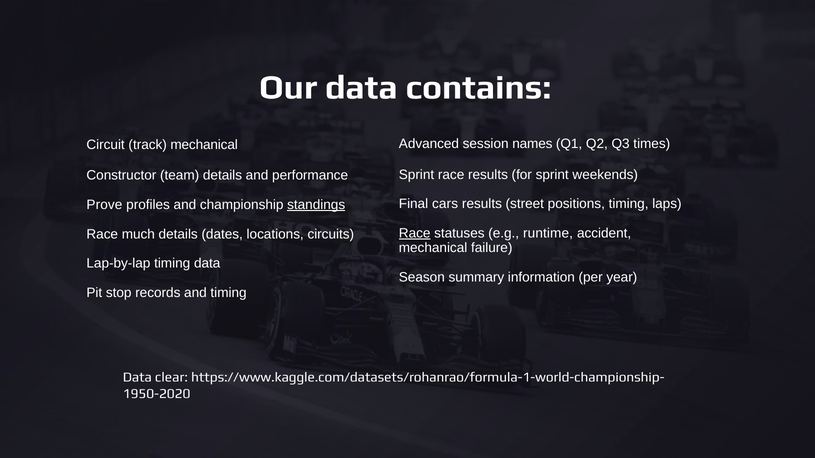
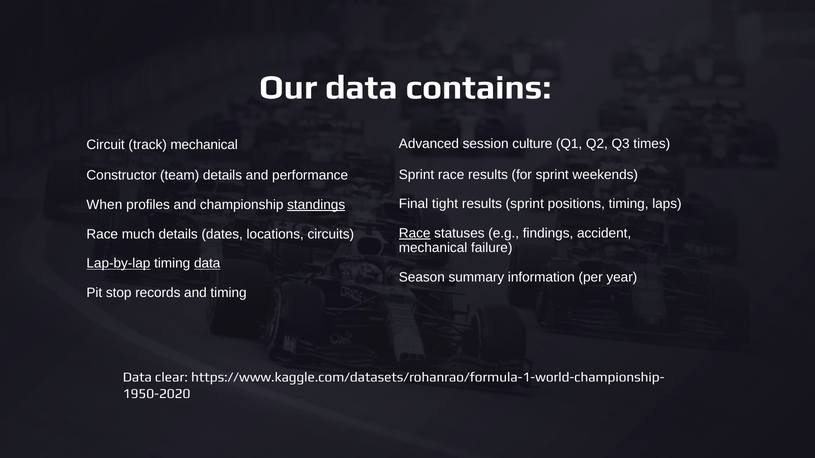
names: names -> culture (532, 144)
cars: cars -> tight (445, 204)
results street: street -> sprint (525, 204)
Prove: Prove -> When (104, 205)
runtime: runtime -> findings (548, 233)
Lap-by-lap underline: none -> present (118, 264)
data underline: none -> present (207, 264)
